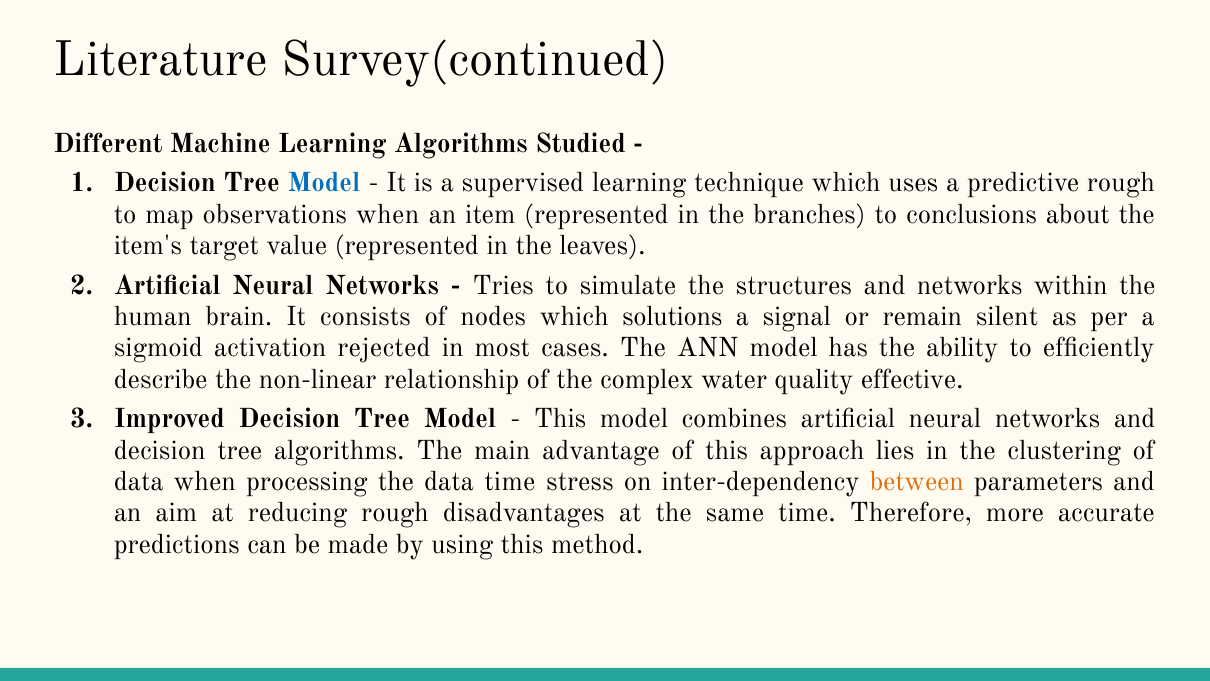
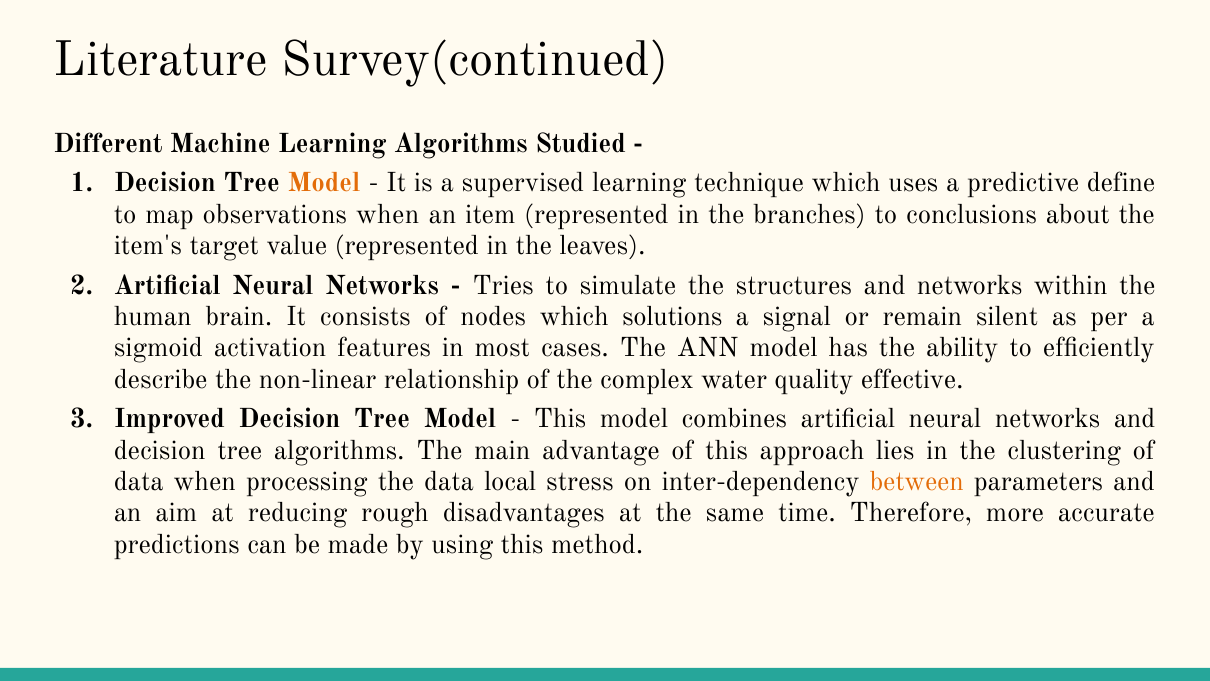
Model colour: blue -> orange (324, 183)
predictive rough: rough -> define (1121, 183)
rejected: rejected -> features (384, 348)
data time: time -> local (510, 481)
